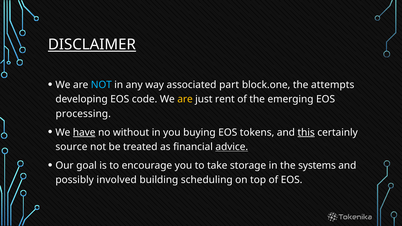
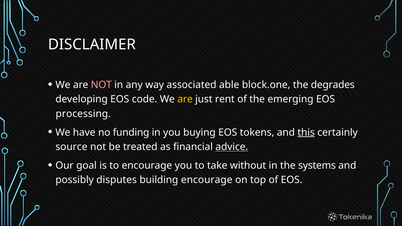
DISCLAIMER underline: present -> none (92, 45)
NOT colour: light blue -> pink (101, 85)
part: part -> able (229, 85)
attempts: attempts -> degrades (333, 85)
have underline: present -> none (84, 132)
without: without -> funding (131, 132)
storage: storage -> without (248, 166)
involved: involved -> disputes (117, 180)
building scheduling: scheduling -> encourage (207, 180)
